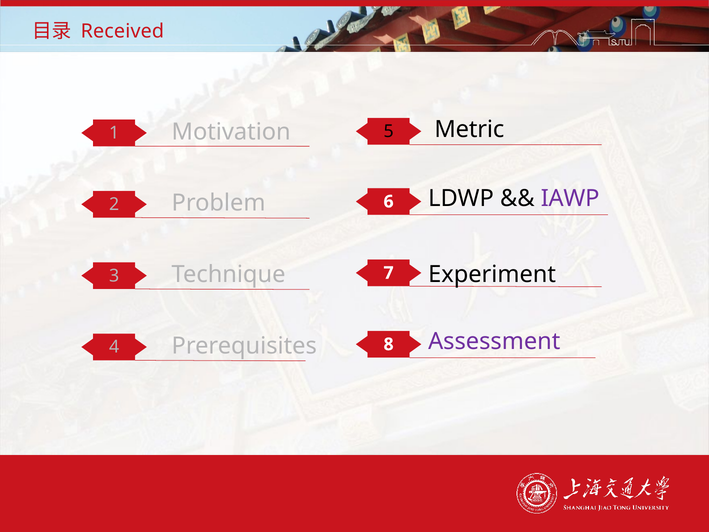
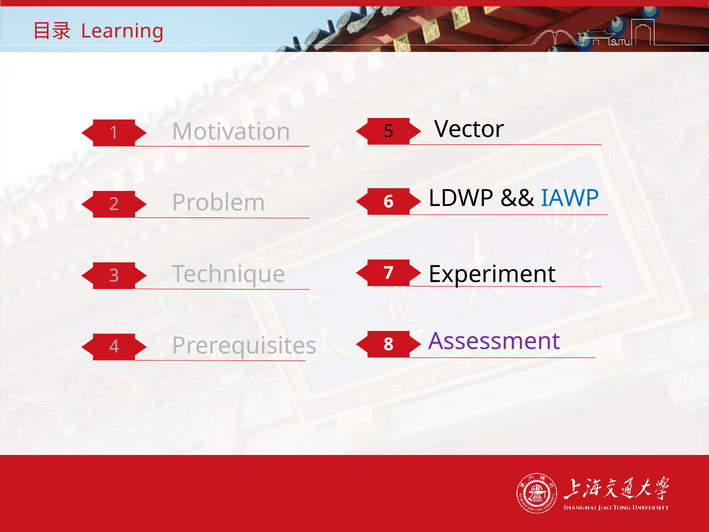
Received: Received -> Learning (122, 31)
Metric: Metric -> Vector (469, 130)
IAWP colour: purple -> blue (570, 198)
